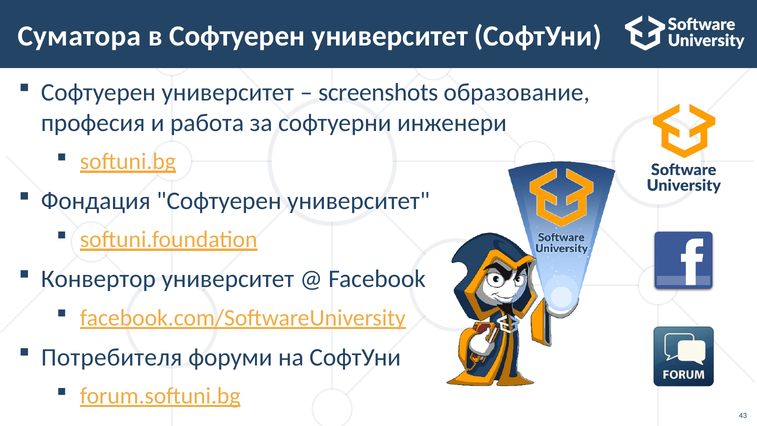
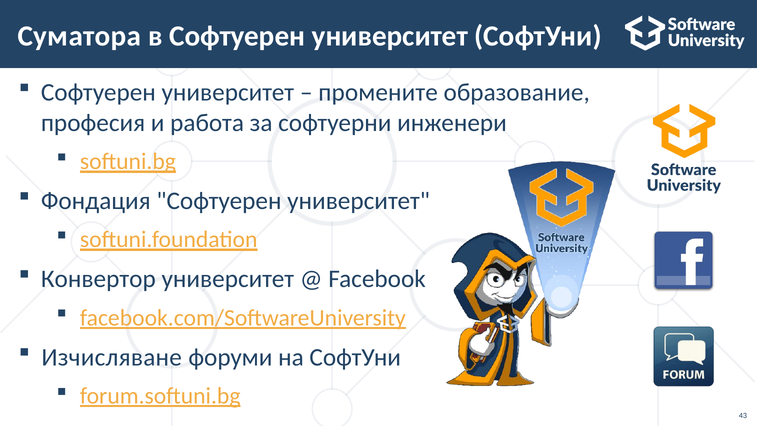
screenshots: screenshots -> промените (378, 92)
Потребителя: Потребителя -> Изчисляване (112, 357)
